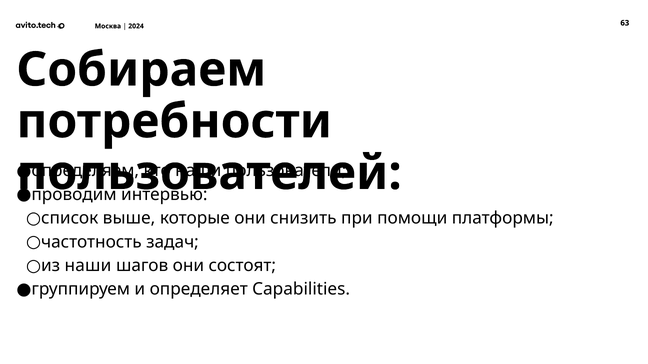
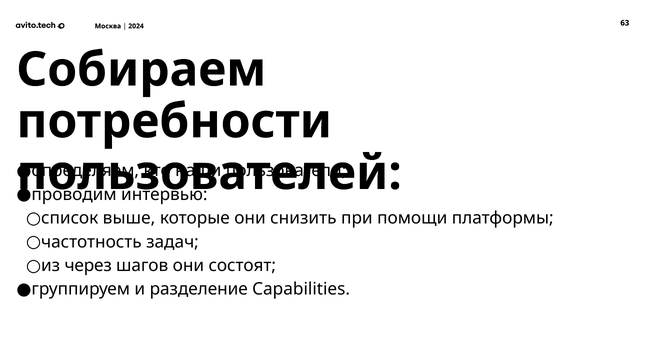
из наши: наши -> через (88, 266)
определяет: определяет -> разделение (199, 290)
